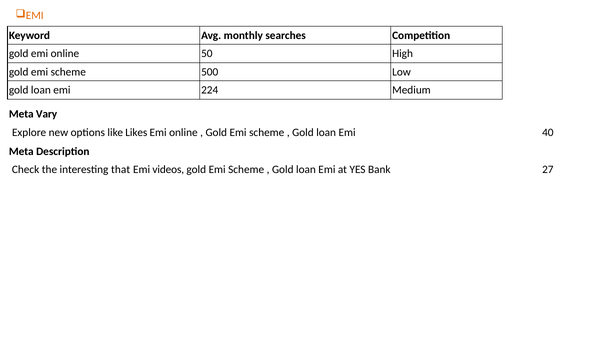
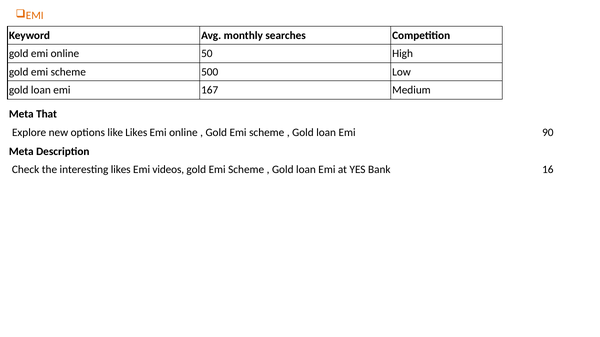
224: 224 -> 167 (210, 90)
Vary: Vary -> That (47, 114)
40: 40 -> 90 (548, 133)
interesting that: that -> likes (121, 170)
27: 27 -> 16 (548, 170)
